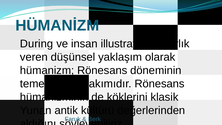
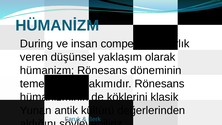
illustrations: illustrations -> competitive (128, 44)
